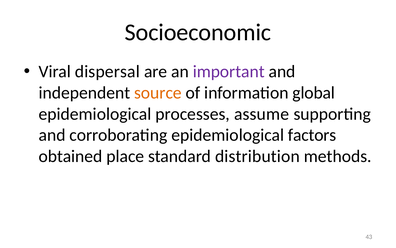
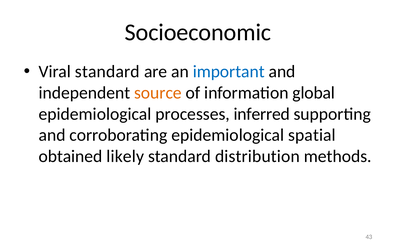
Viral dispersal: dispersal -> standard (107, 72)
important colour: purple -> blue (229, 72)
assume: assume -> inferred (262, 114)
factors: factors -> spatial (312, 135)
place: place -> likely (125, 156)
